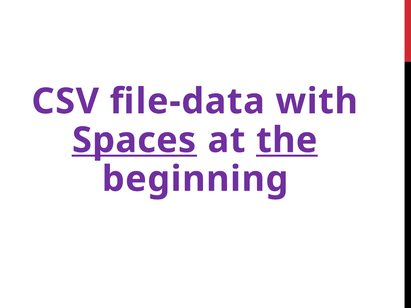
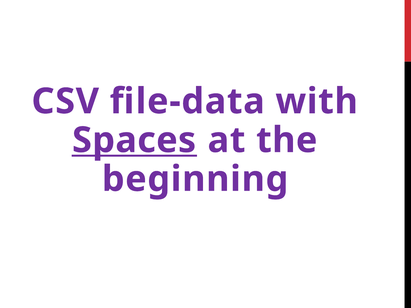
the underline: present -> none (287, 140)
